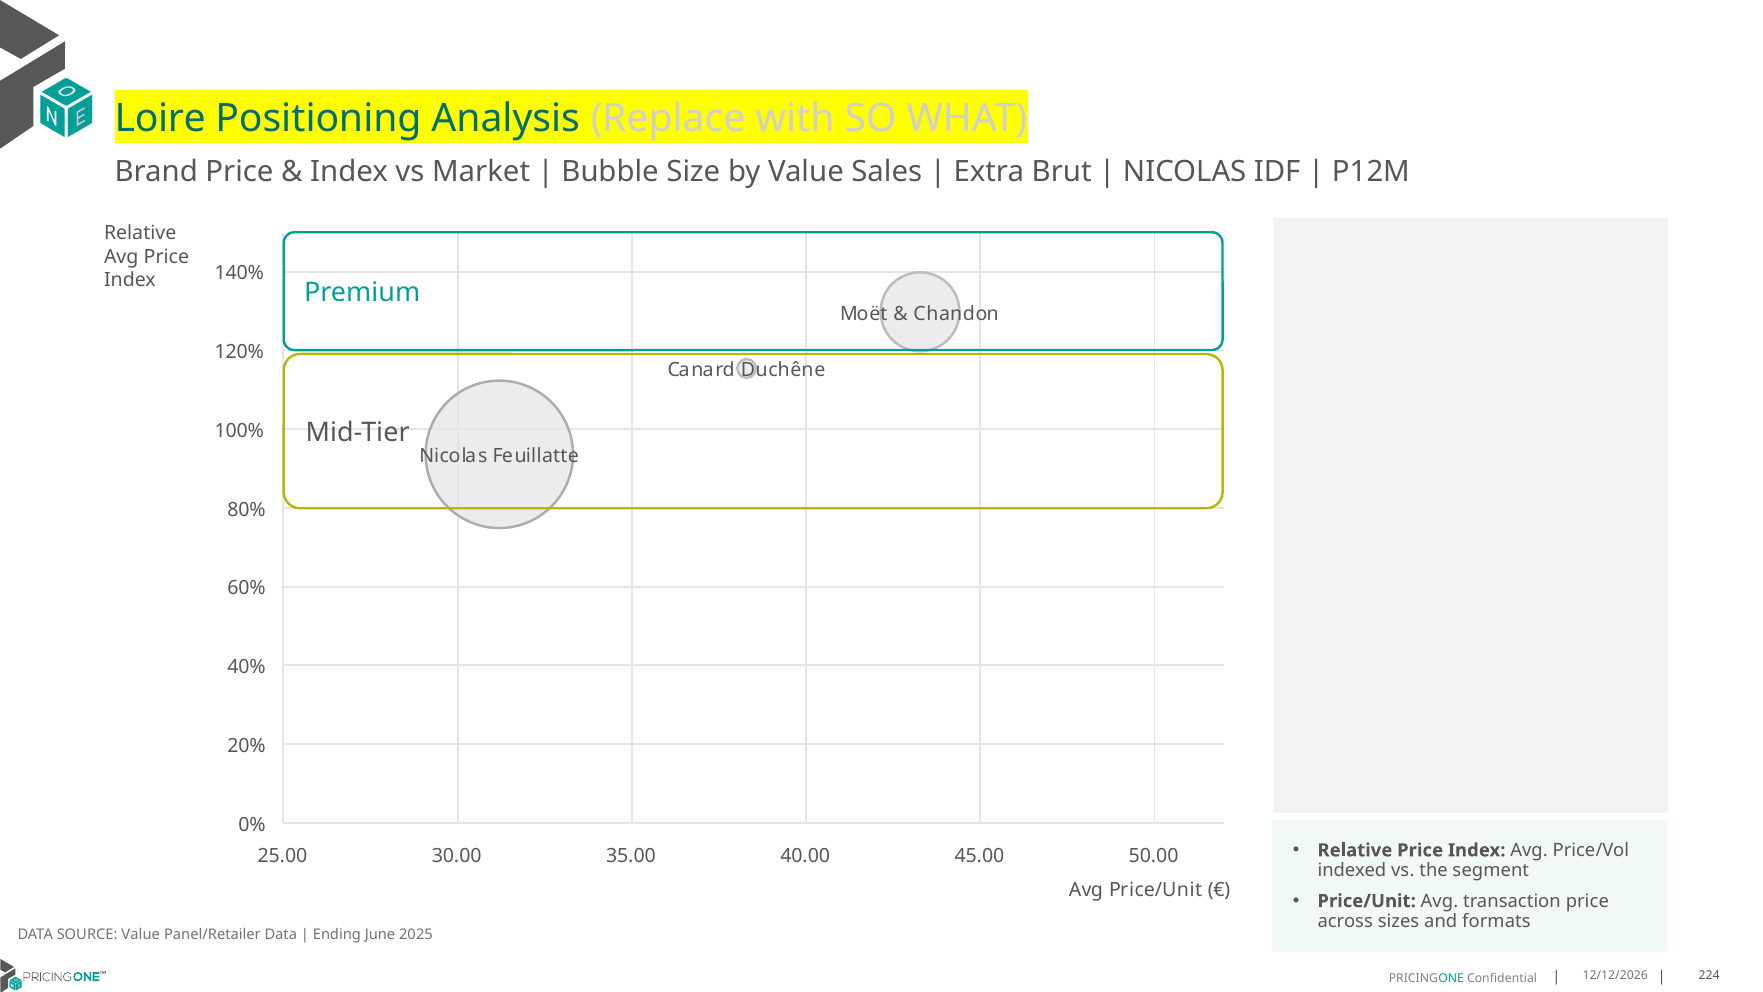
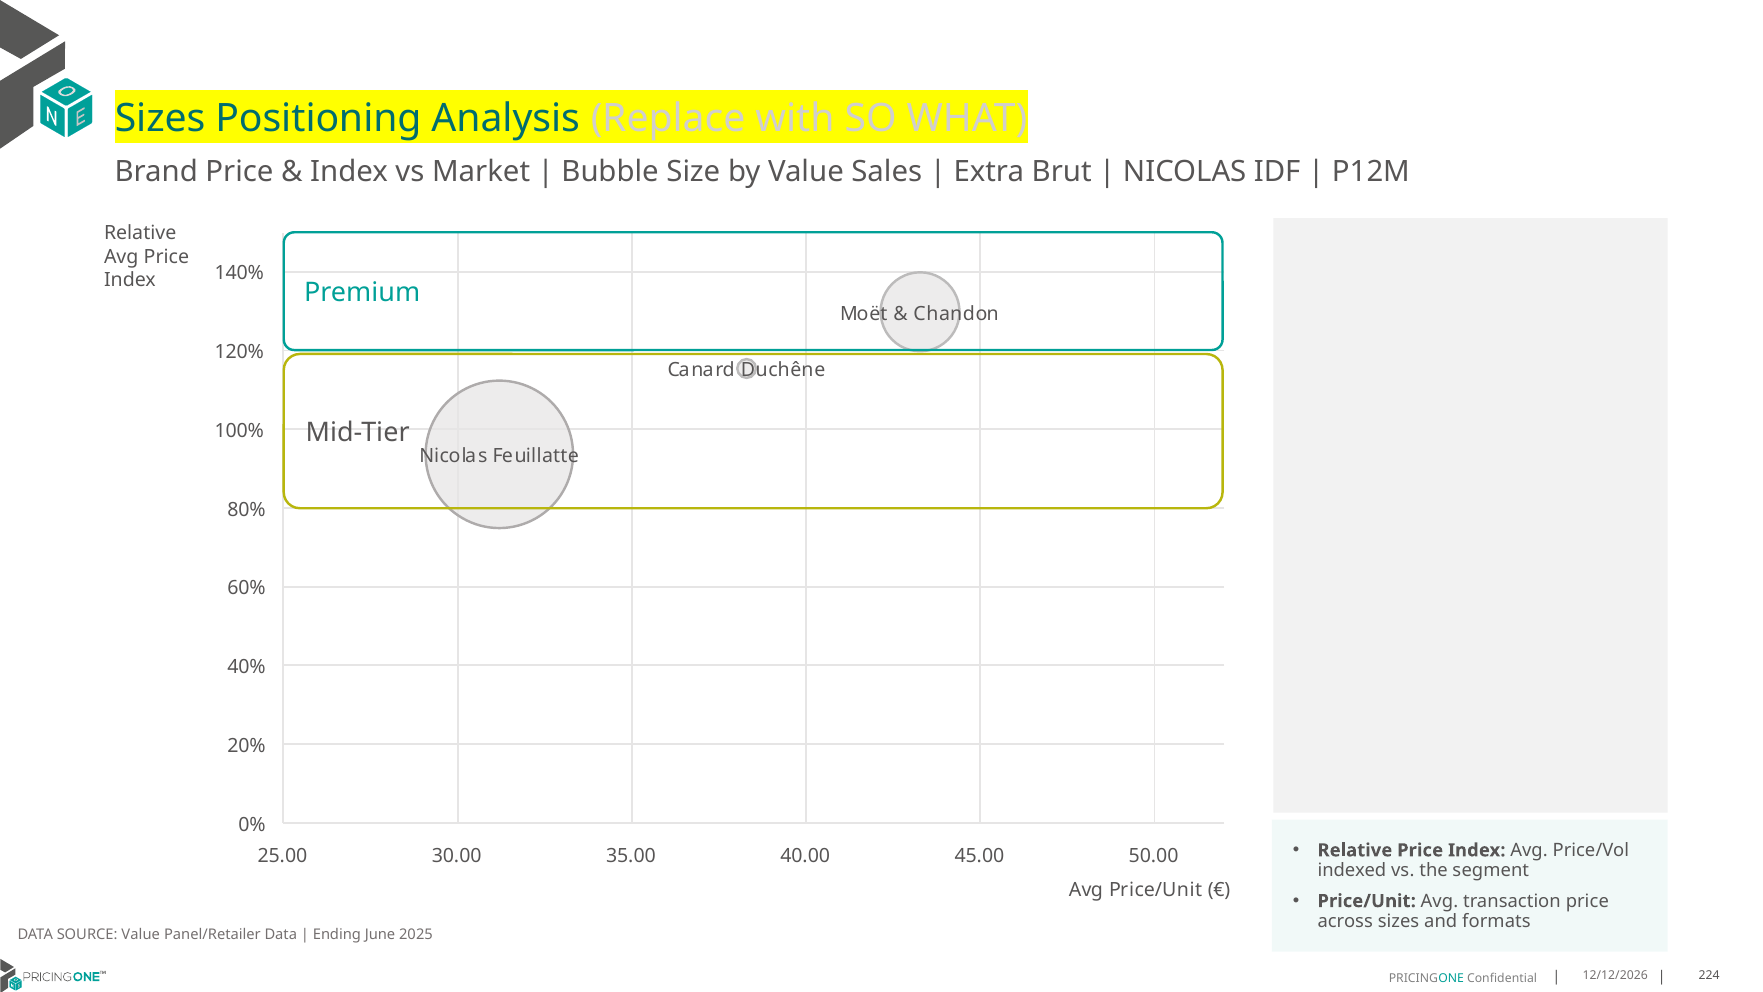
Loire: Loire -> Sizes (160, 118)
